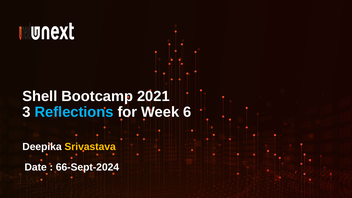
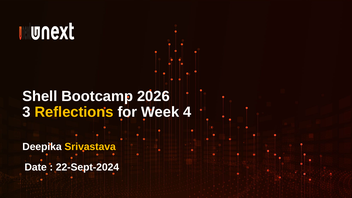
2021: 2021 -> 2026 (153, 96)
Reflections colour: light blue -> yellow (74, 112)
6: 6 -> 4 (187, 112)
66-Sept-2024: 66-Sept-2024 -> 22-Sept-2024 (87, 167)
